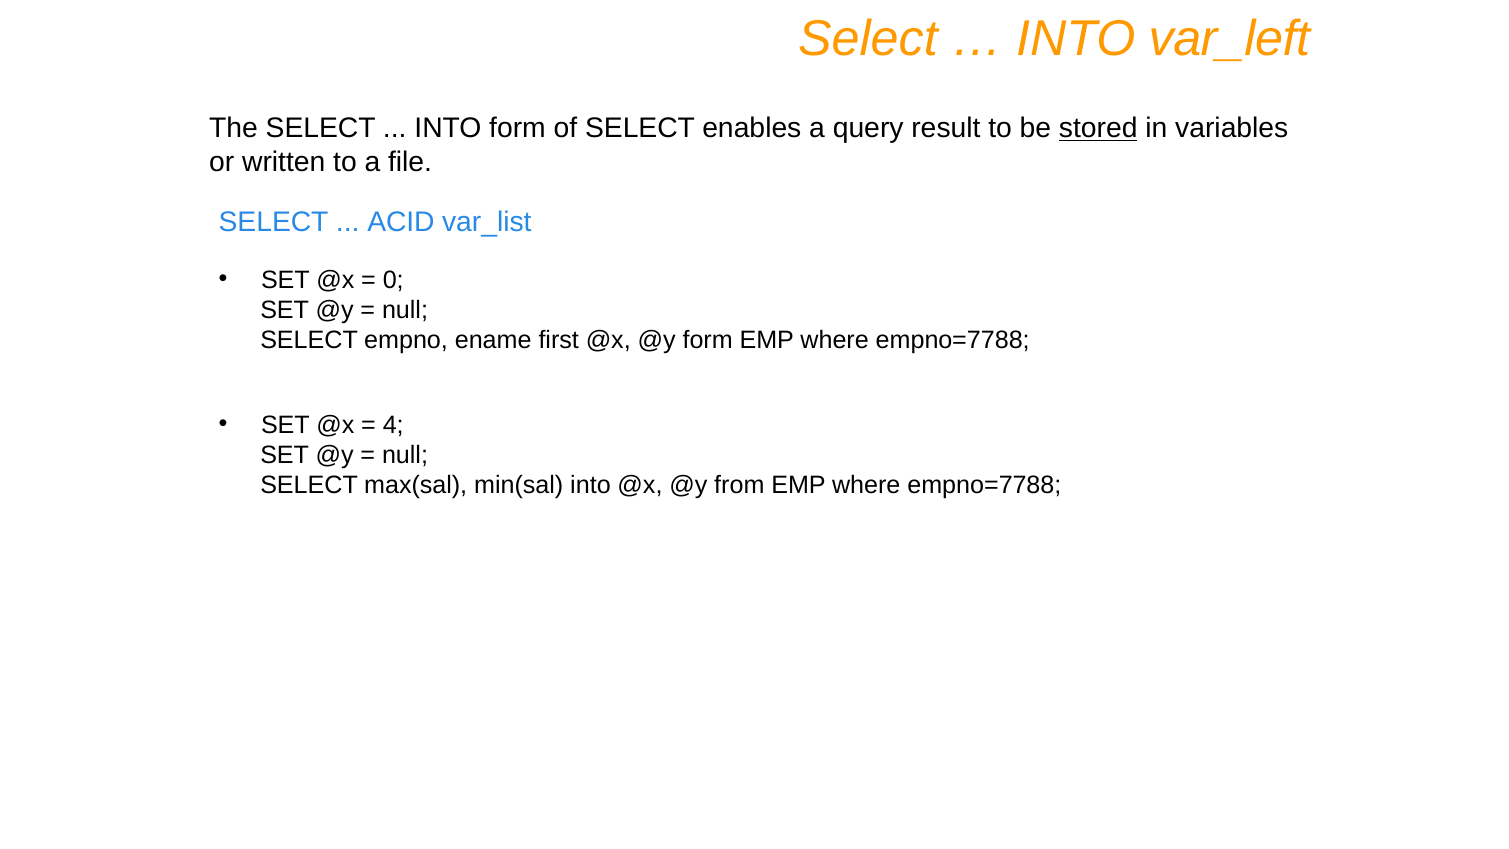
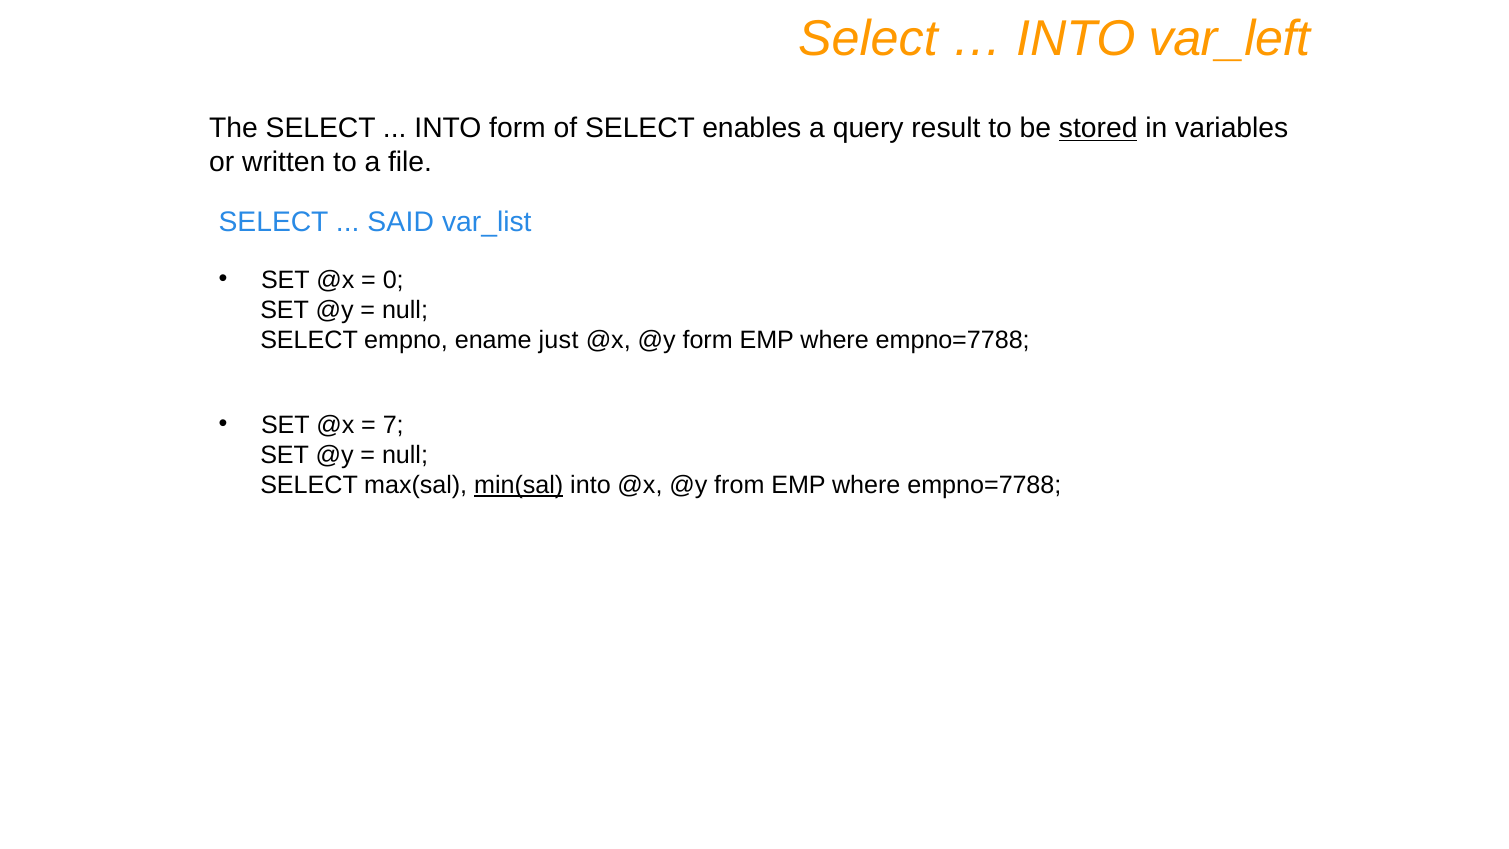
ACID: ACID -> SAID (401, 222)
first: first -> just (559, 340)
4: 4 -> 7 (393, 425)
min(sal underline: none -> present (519, 485)
